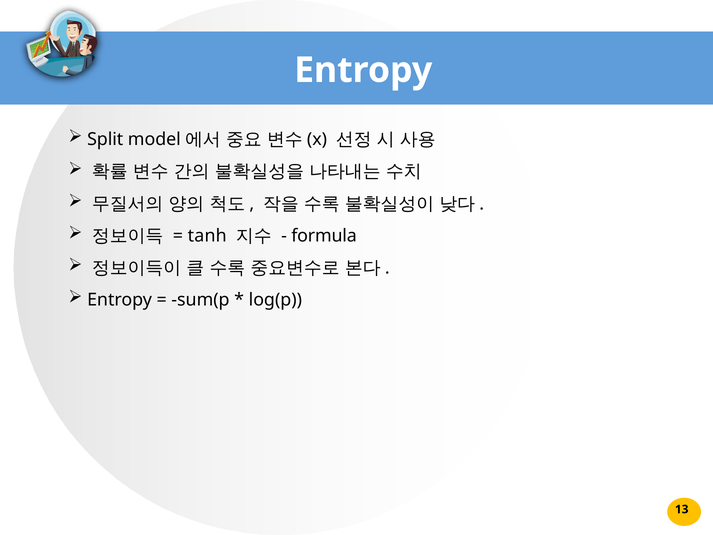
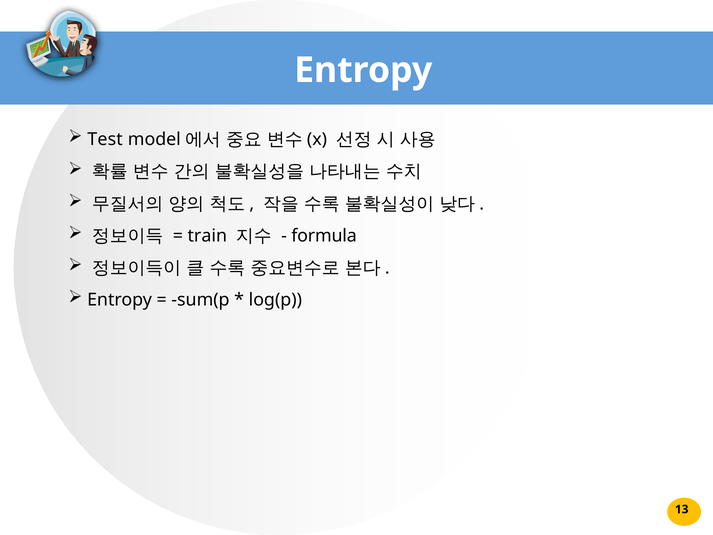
Split: Split -> Test (105, 139)
tanh: tanh -> train (207, 236)
